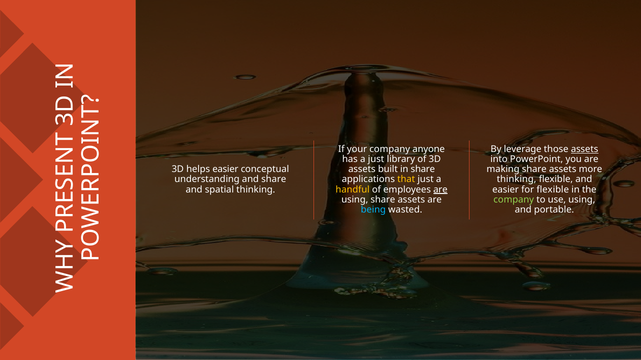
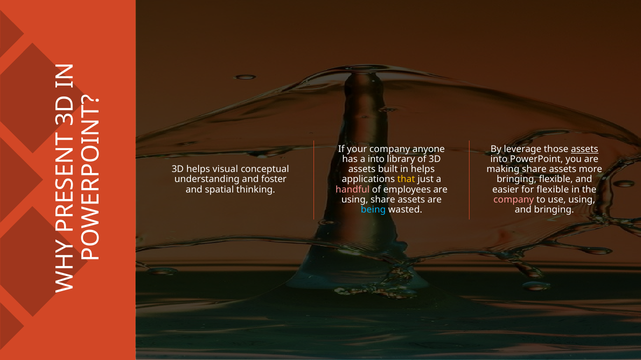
a just: just -> into (376, 159)
helps easier: easier -> visual (225, 170)
in share: share -> helps (423, 170)
and share: share -> foster (274, 180)
thinking: thinking -> bringing (517, 180)
handful colour: yellow -> pink (353, 190)
are underline: present -> none (440, 190)
company colour: light green -> pink (514, 200)
and portable: portable -> bringing (554, 210)
